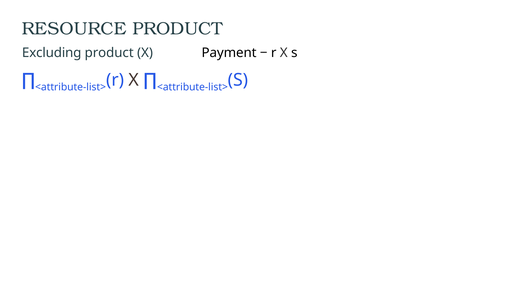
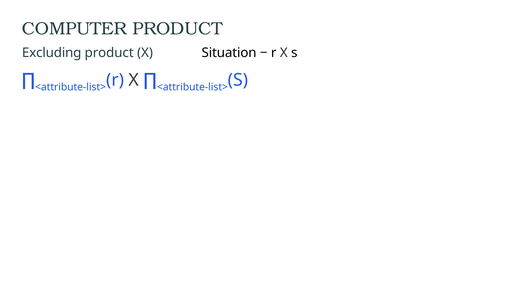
RESOURCE: RESOURCE -> COMPUTER (74, 29)
Payment: Payment -> Situation (229, 53)
